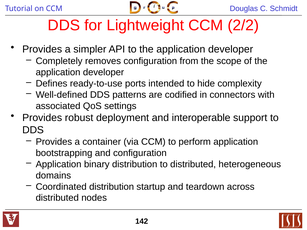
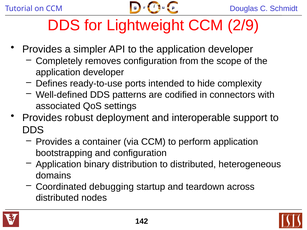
2/2: 2/2 -> 2/9 (243, 25)
Coordinated distribution: distribution -> debugging (112, 187)
